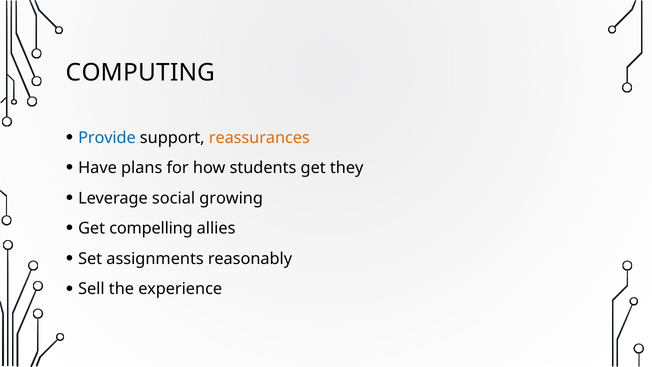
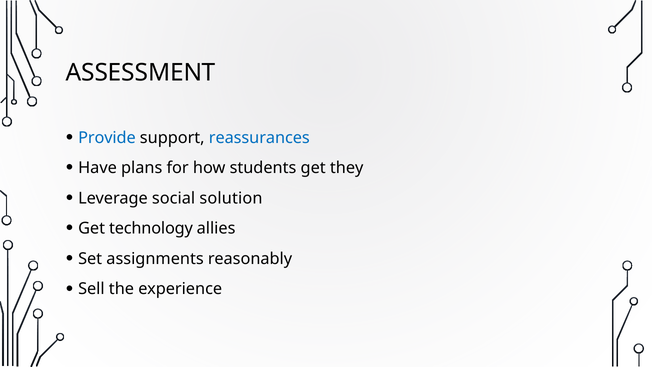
COMPUTING: COMPUTING -> ASSESSMENT (141, 72)
reassurances colour: orange -> blue (259, 138)
growing: growing -> solution (231, 198)
compelling: compelling -> technology (151, 228)
